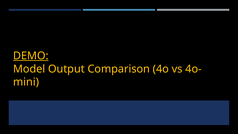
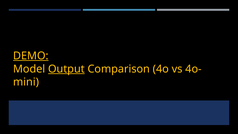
Output underline: none -> present (66, 69)
